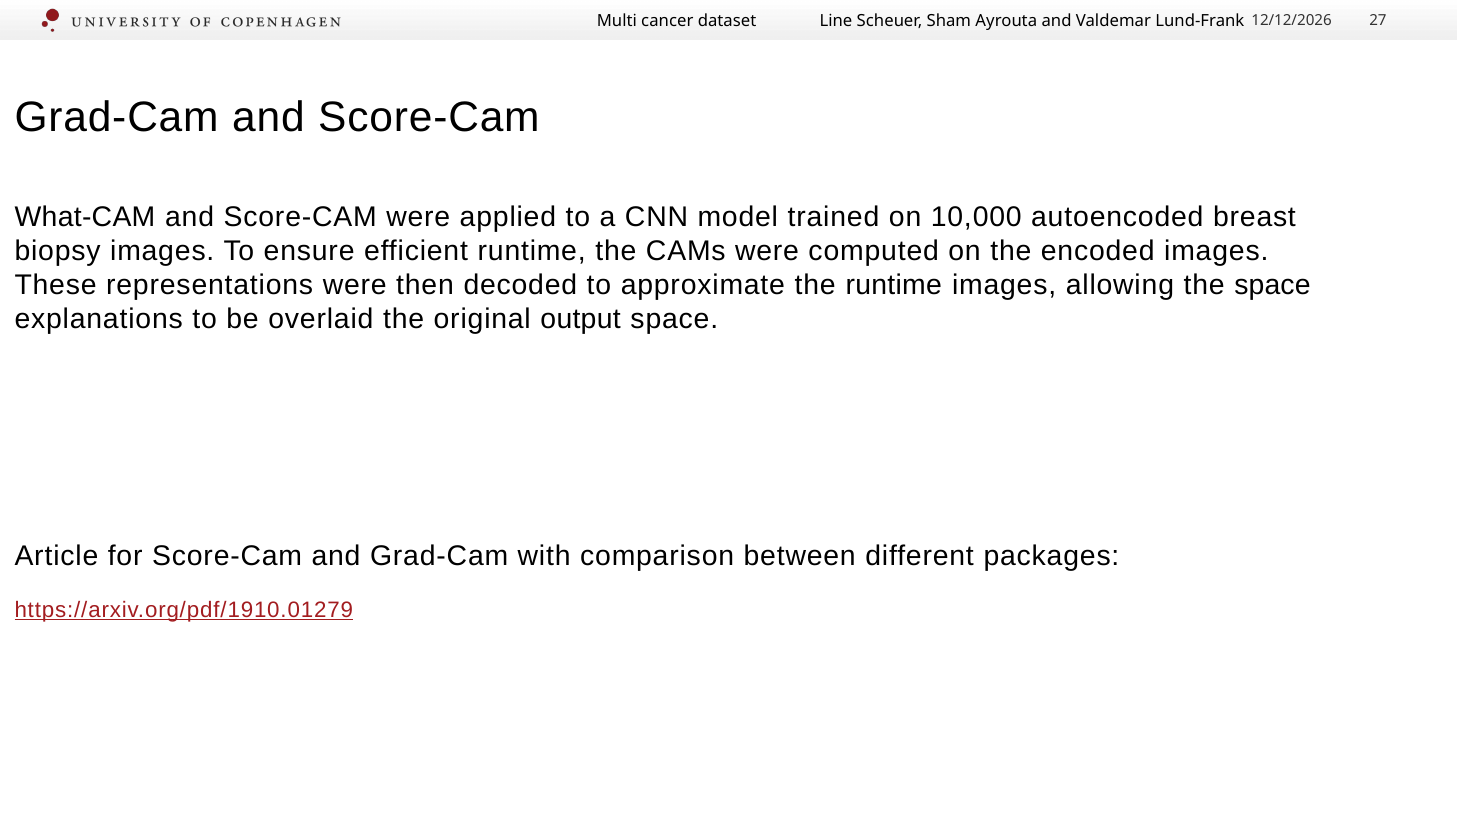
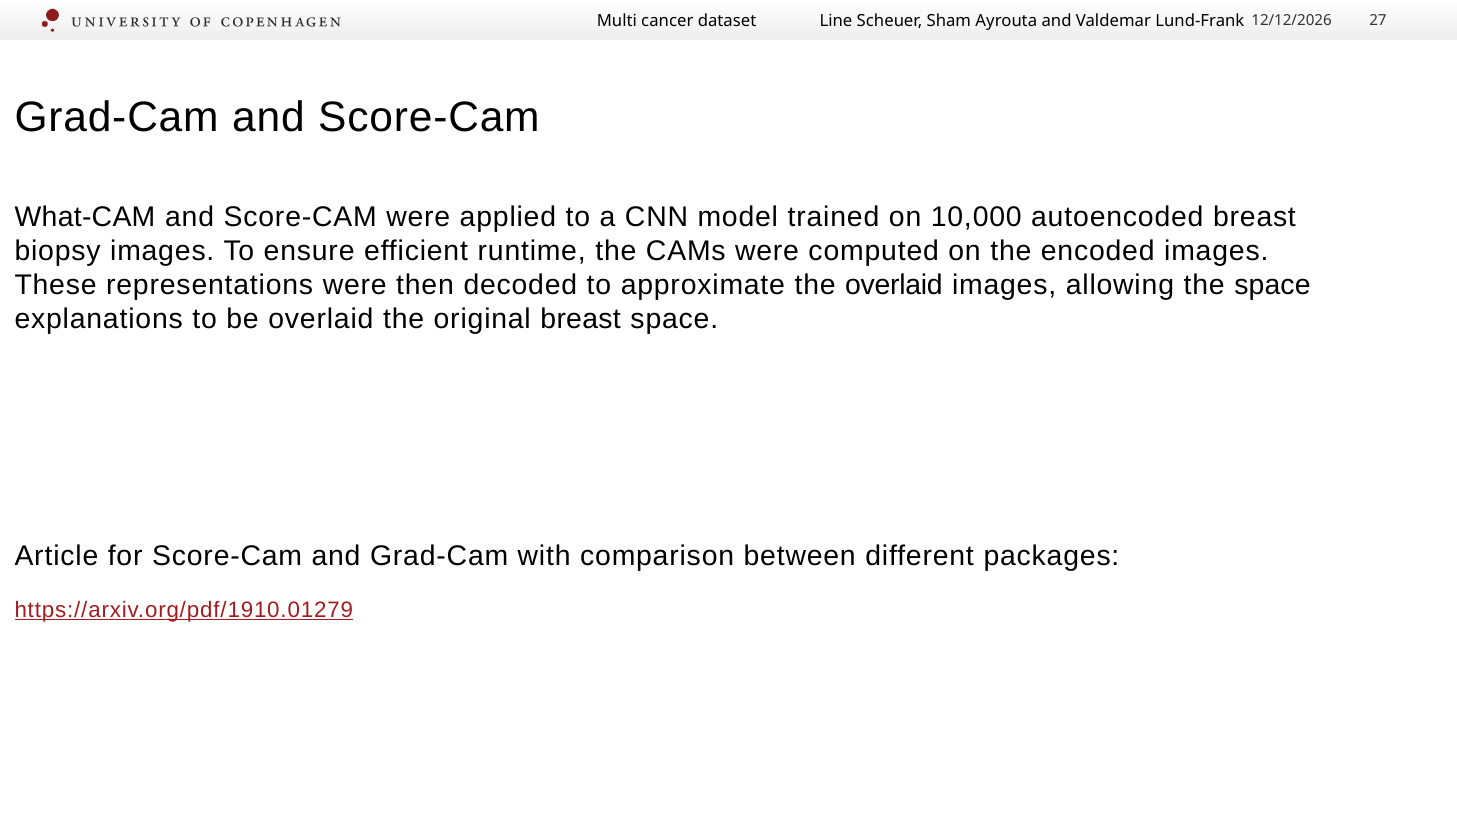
the runtime: runtime -> overlaid (894, 285)
original output: output -> breast (581, 319)
